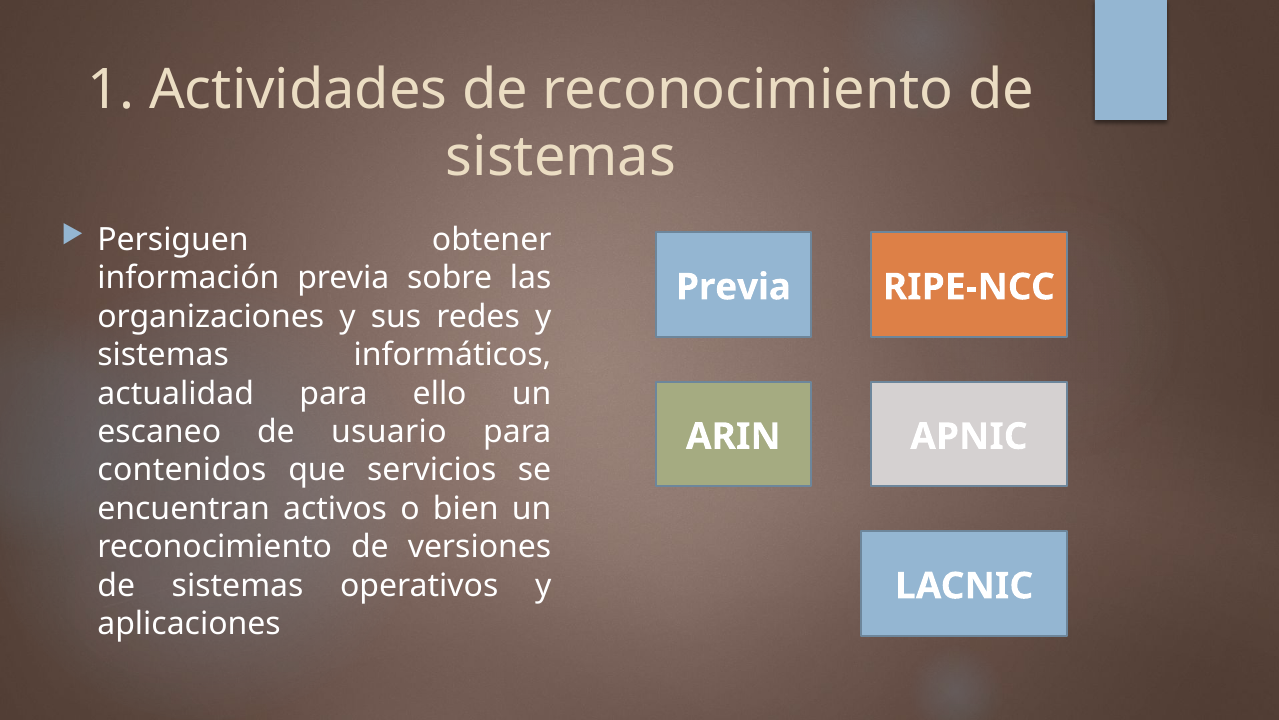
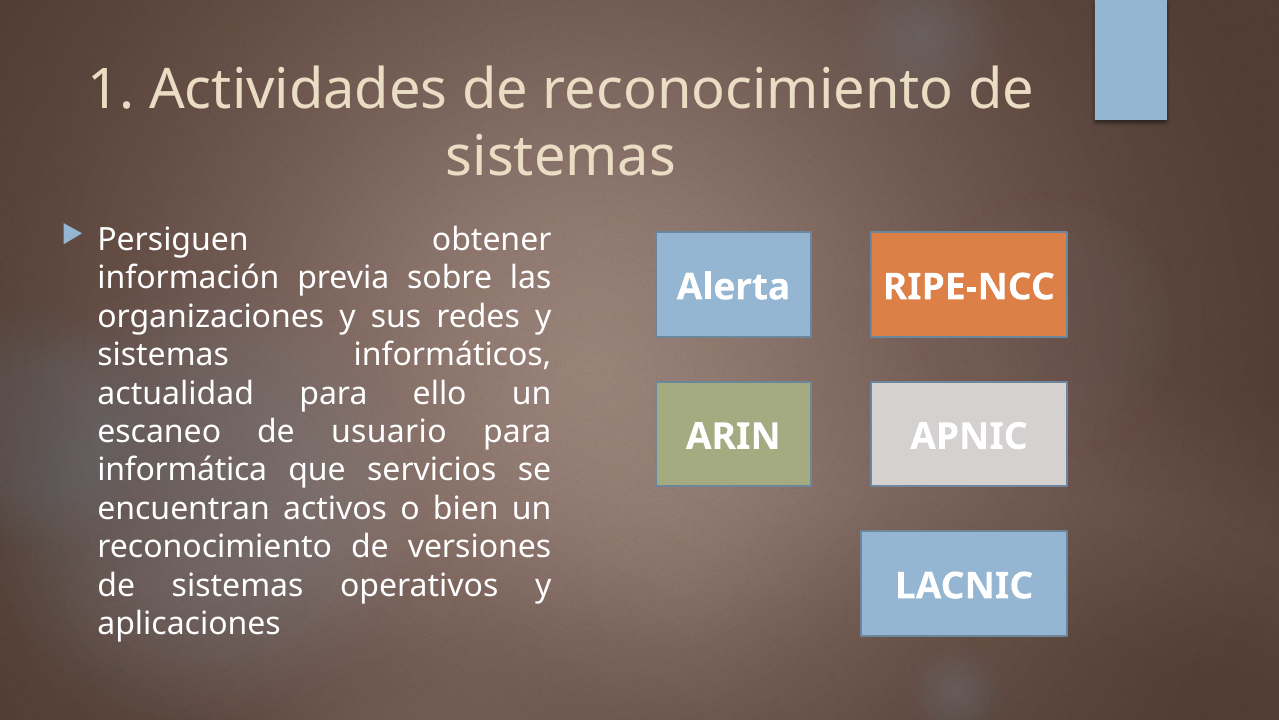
Previa: Previa -> Alerta (733, 287)
contenidos: contenidos -> informática (182, 470)
